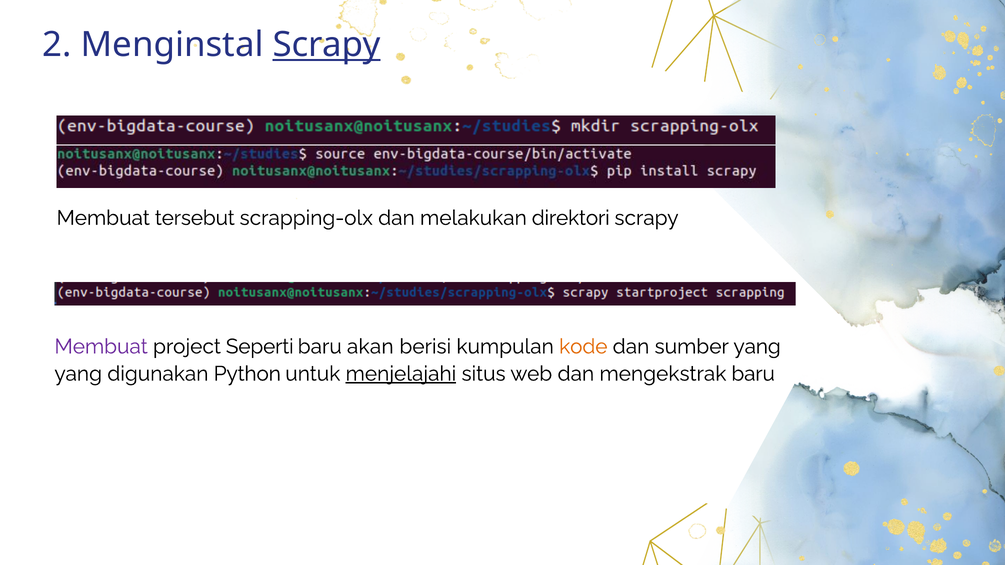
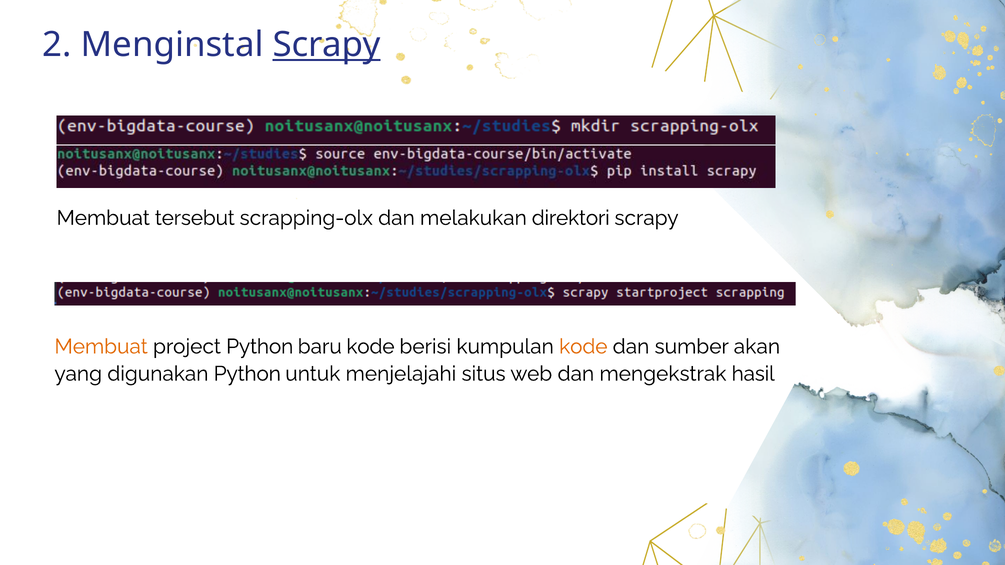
Membuat colour: purple -> orange (101, 347)
project Seperti: Seperti -> Python (260, 347)
baru akan: akan -> kode (370, 347)
sumber yang: yang -> akan (757, 347)
menjelajahi underline: present -> none (401, 374)
mengekstrak baru: baru -> hasil (753, 374)
